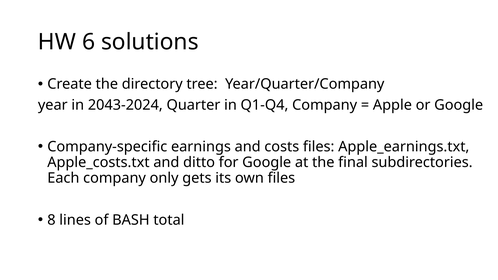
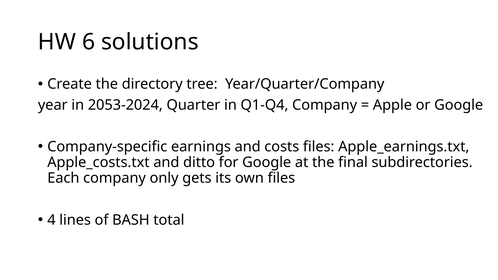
2043-2024: 2043-2024 -> 2053-2024 (125, 105)
8: 8 -> 4 (51, 220)
